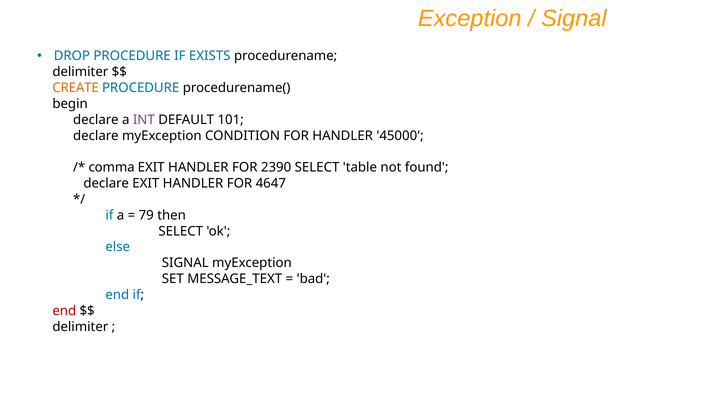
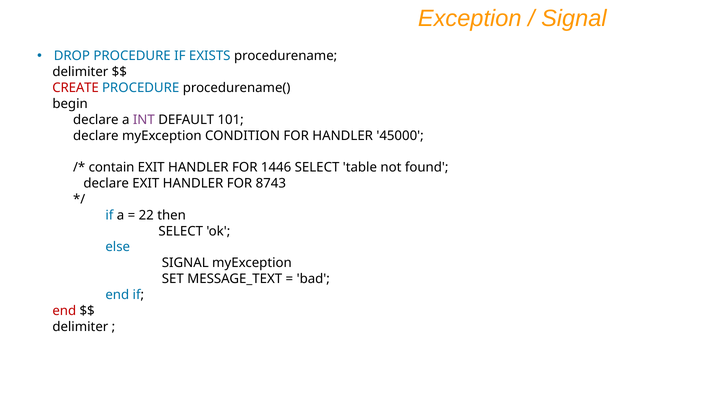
CREATE colour: orange -> red (76, 88)
comma: comma -> contain (112, 167)
2390: 2390 -> 1446 (276, 167)
4647: 4647 -> 8743 (271, 183)
79: 79 -> 22 (146, 215)
